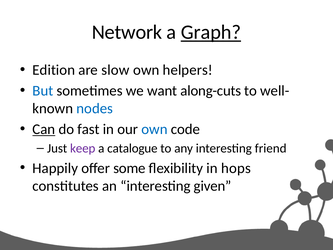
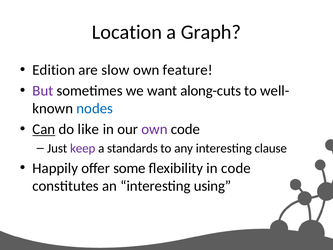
Network: Network -> Location (127, 32)
Graph underline: present -> none (211, 32)
helpers: helpers -> feature (188, 70)
But colour: blue -> purple (43, 91)
fast: fast -> like (88, 129)
own colour: blue -> purple (154, 129)
catalogue: catalogue -> standards (132, 148)
friend: friend -> clause (271, 148)
in hops: hops -> code (236, 168)
given: given -> using (213, 186)
